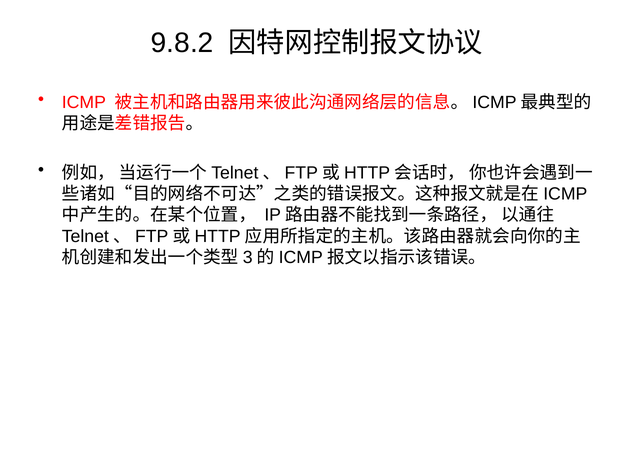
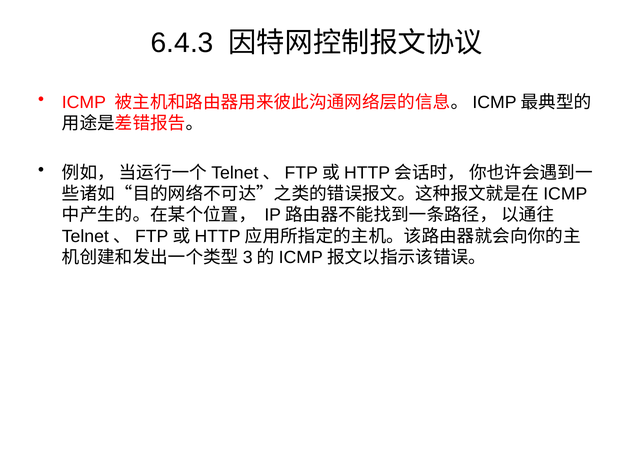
9.8.2: 9.8.2 -> 6.4.3 (182, 43)
